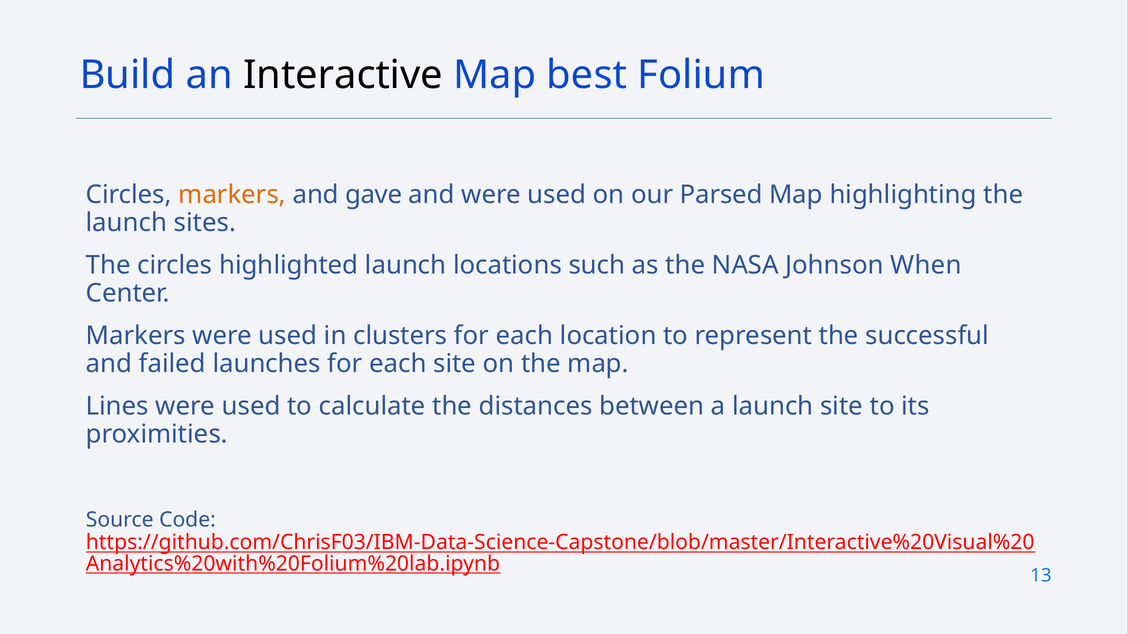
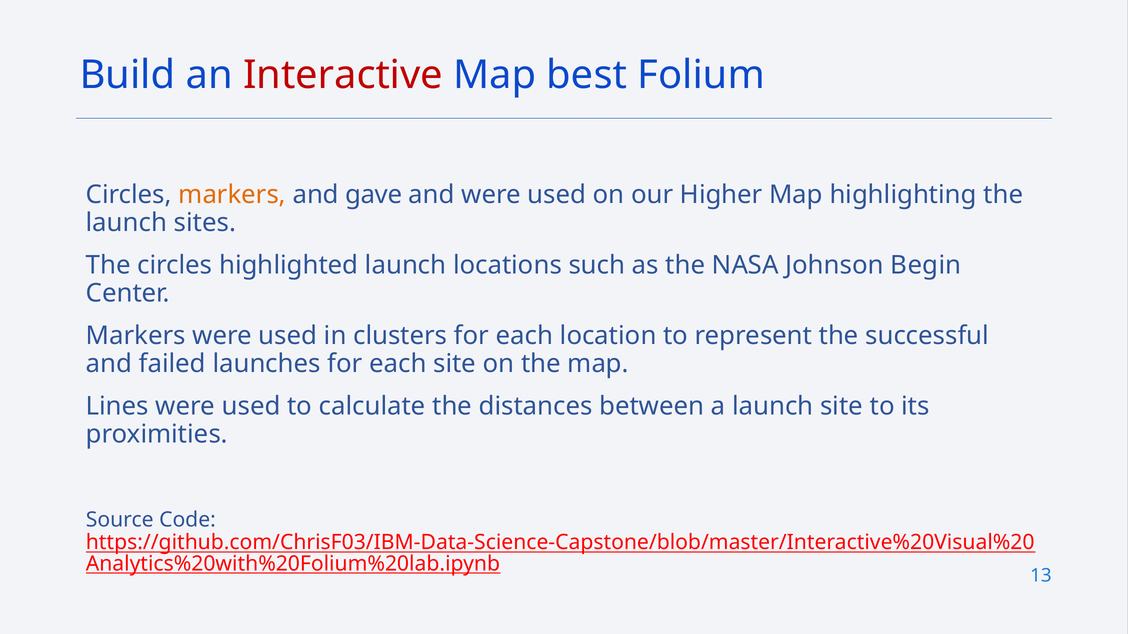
Interactive colour: black -> red (343, 75)
Parsed: Parsed -> Higher (721, 195)
When: When -> Begin (926, 266)
